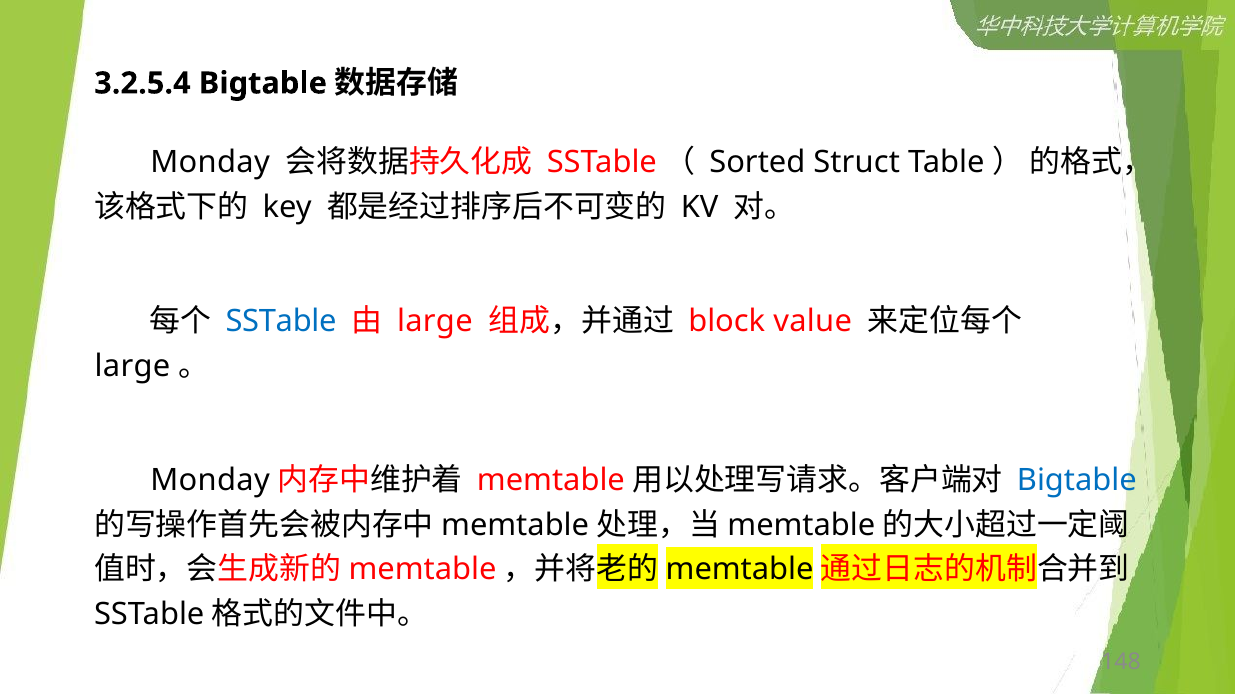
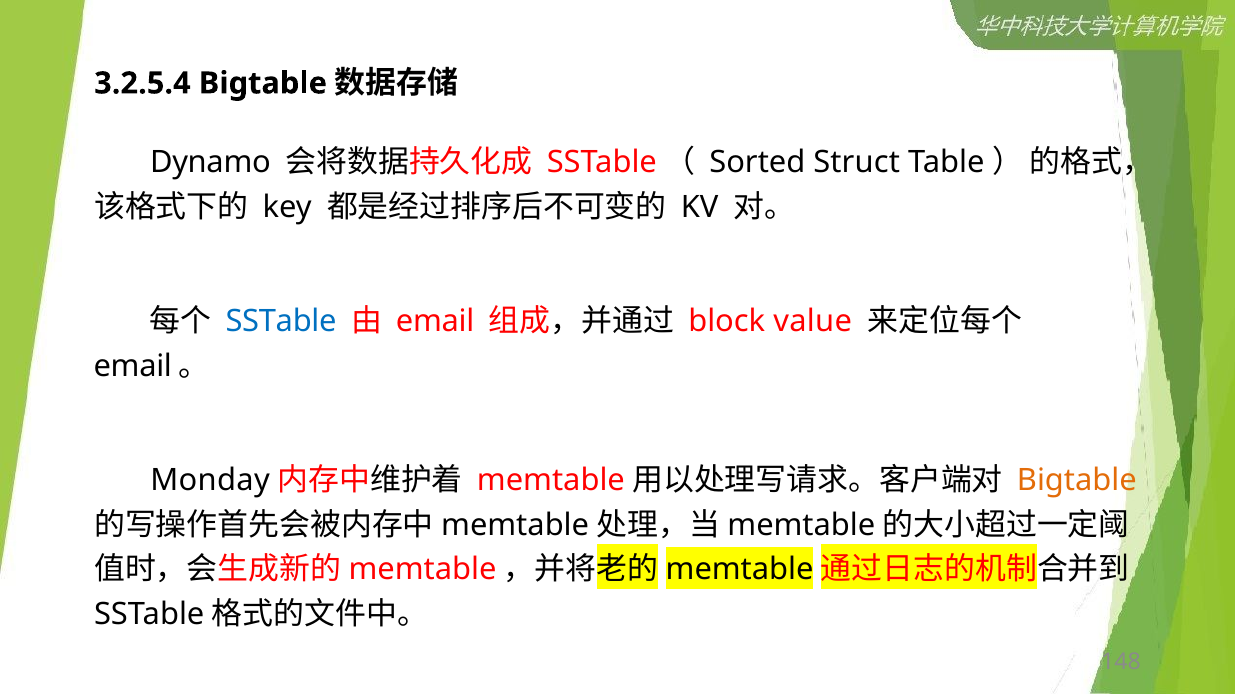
Monday: Monday -> Dynamo (210, 163)
large: large -> email (435, 322)
large: large -> email (133, 367)
Bigtable colour: blue -> orange (1077, 481)
